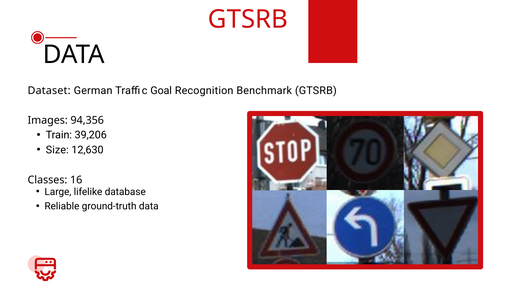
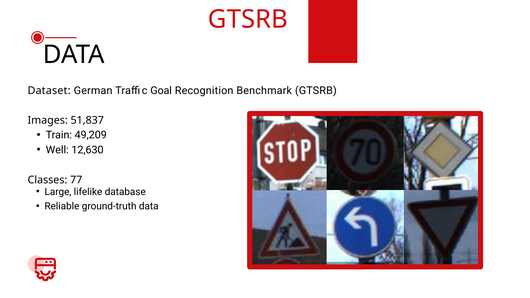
94,356: 94,356 -> 51,837 (87, 120)
39,206: 39,206 -> 49,209 (91, 135)
Size: Size -> Well (57, 150)
16: 16 -> 77 (76, 180)
